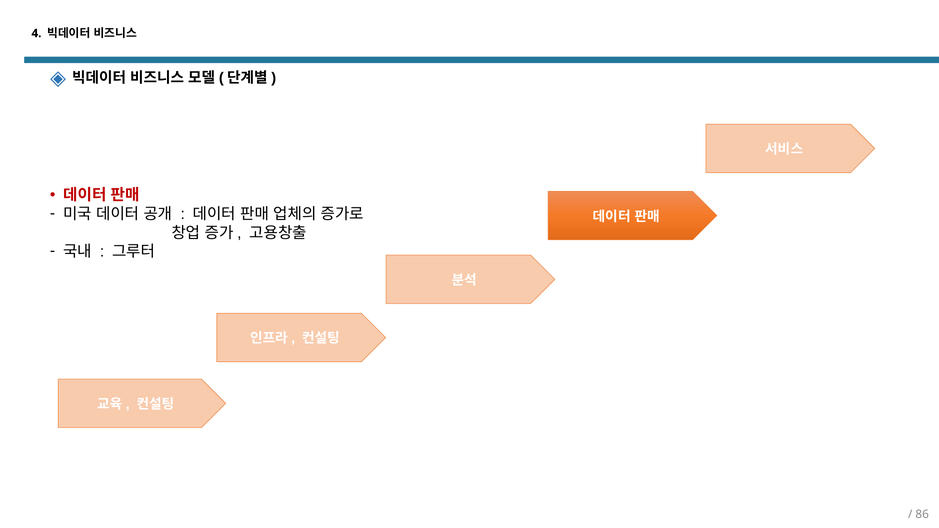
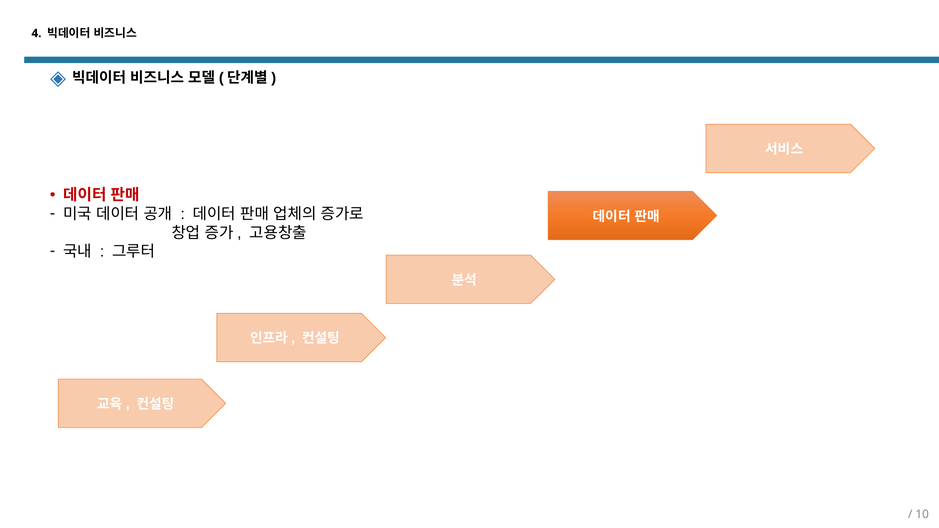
86: 86 -> 10 (922, 515)
